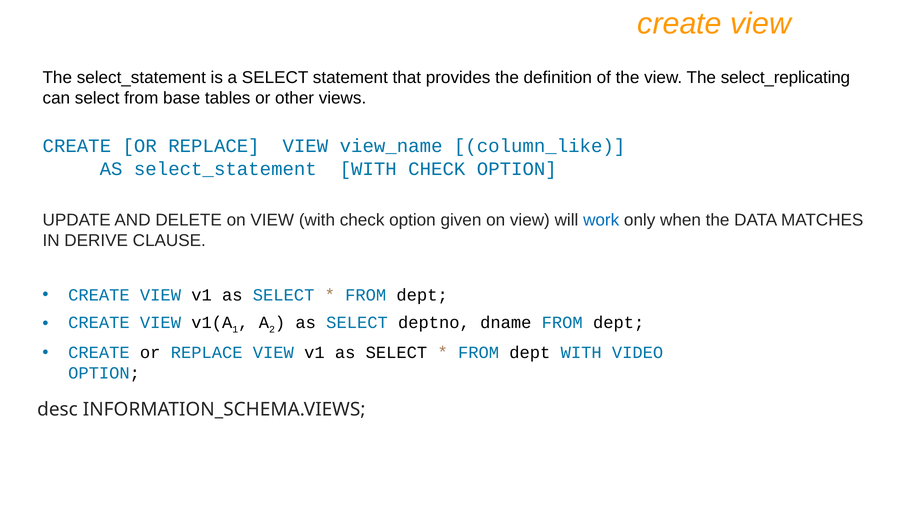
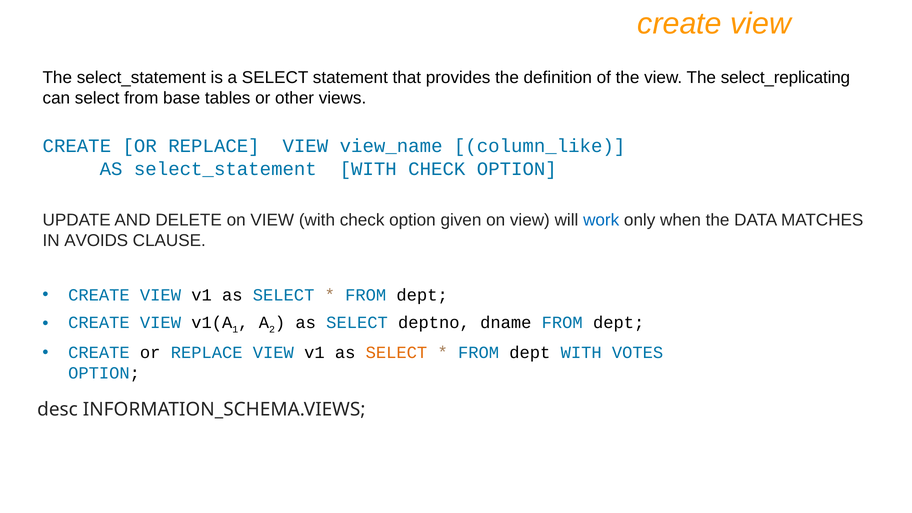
DERIVE: DERIVE -> AVOIDS (96, 241)
SELECT colour: black -> orange (396, 353)
VIDEO: VIDEO -> VOTES (638, 353)
